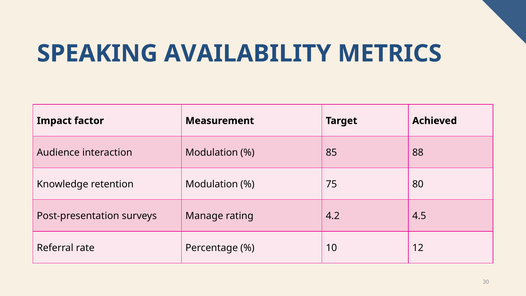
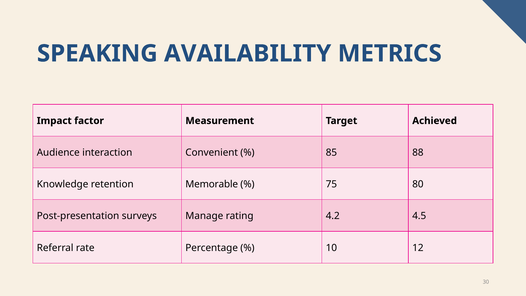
Modulation: Modulation -> Convenient (212, 152)
Modulation: Modulation -> Memorable (212, 184)
